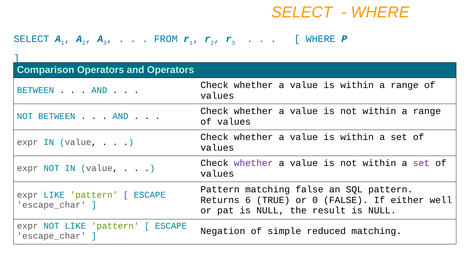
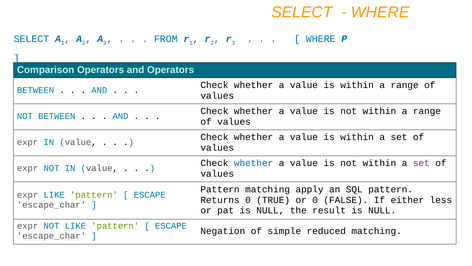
whether colour: purple -> blue (254, 163)
matching false: false -> apply (310, 189)
Returns 6: 6 -> 0 (248, 200)
well: well -> less (441, 200)
